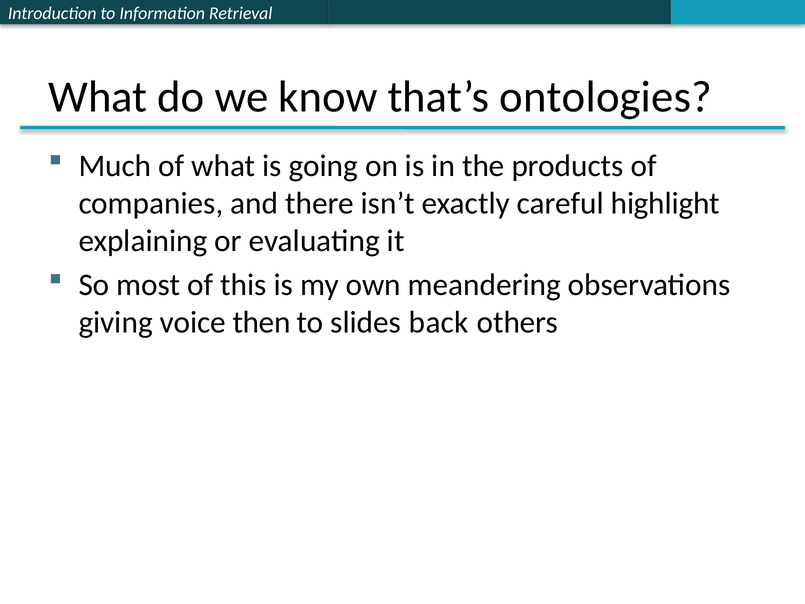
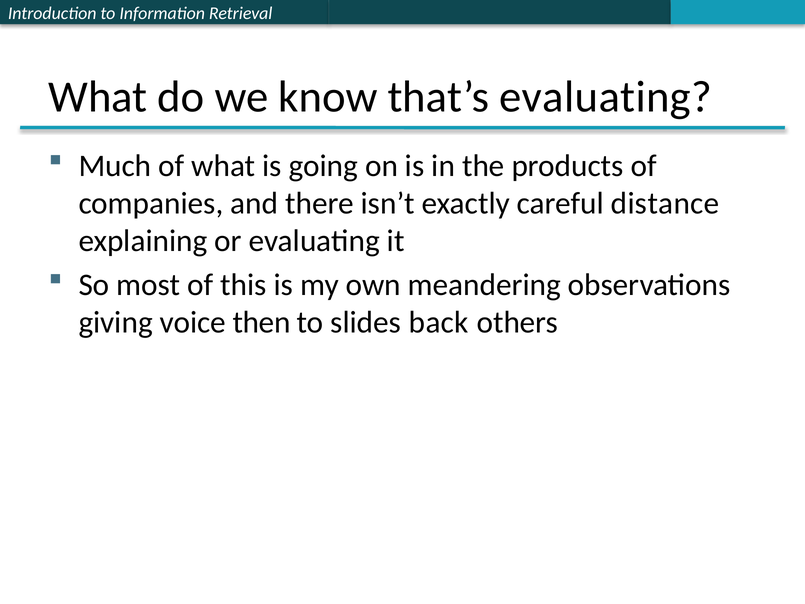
that’s ontologies: ontologies -> evaluating (606, 97)
highlight: highlight -> distance (665, 203)
